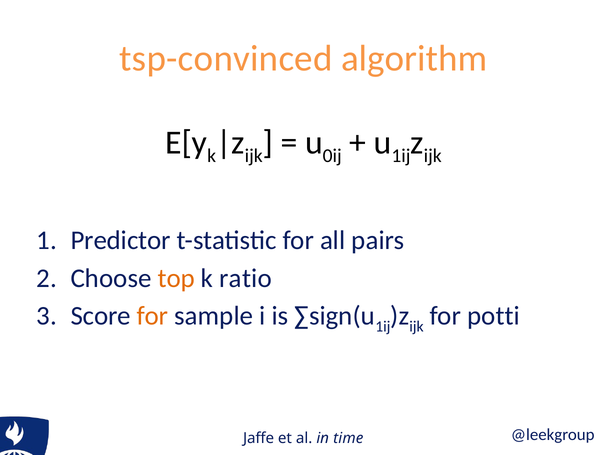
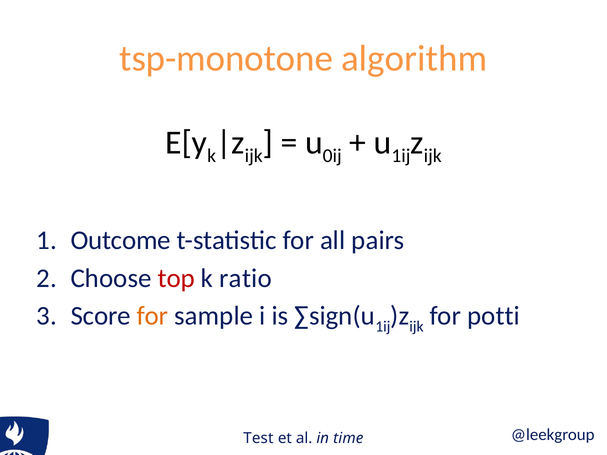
tsp-convinced: tsp-convinced -> tsp-monotone (226, 59)
Predictor: Predictor -> Outcome (121, 241)
top colour: orange -> red (176, 278)
Jaffe: Jaffe -> Test (258, 438)
